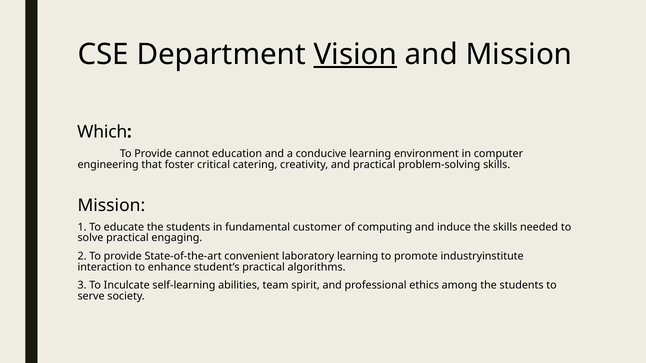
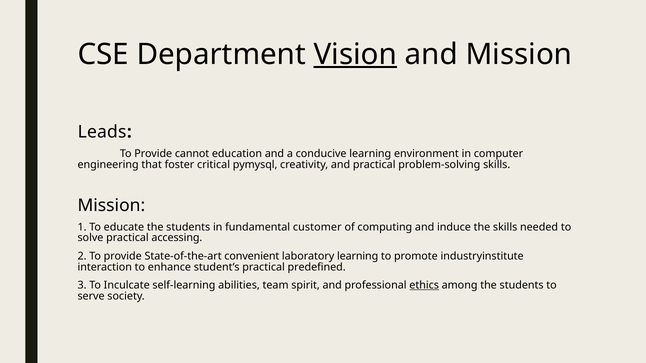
Which: Which -> Leads (102, 132)
catering: catering -> pymysql (255, 165)
engaging: engaging -> accessing (177, 238)
algorithms: algorithms -> predefined (317, 267)
ethics underline: none -> present (424, 285)
